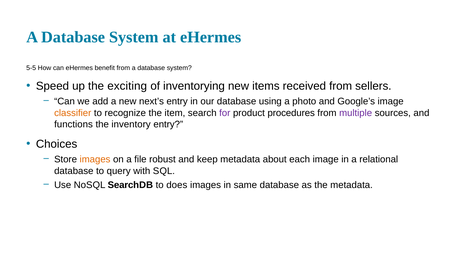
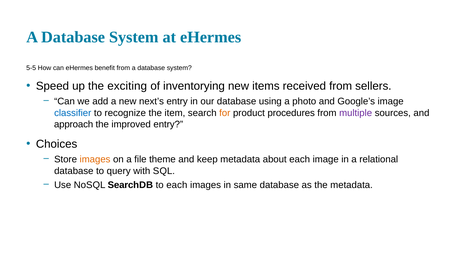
classifier colour: orange -> blue (73, 113)
for colour: purple -> orange (225, 113)
functions: functions -> approach (74, 125)
inventory: inventory -> improved (131, 125)
robust: robust -> theme (162, 160)
to does: does -> each (177, 186)
